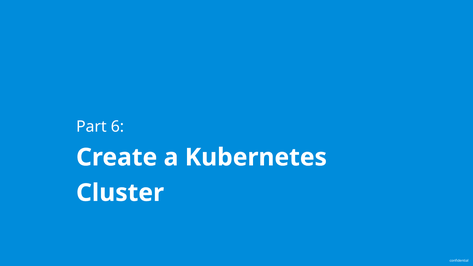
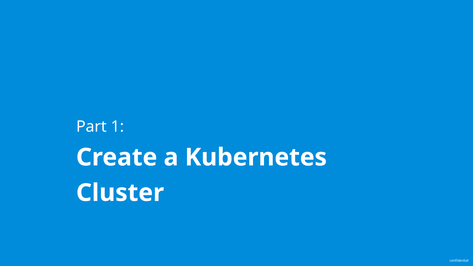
6: 6 -> 1 (117, 127)
